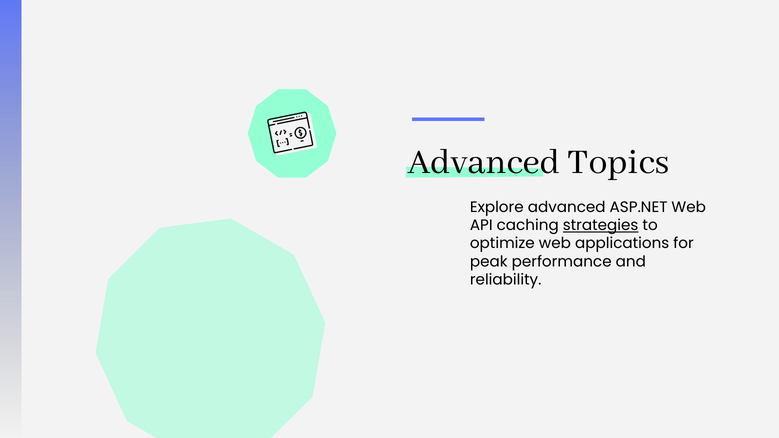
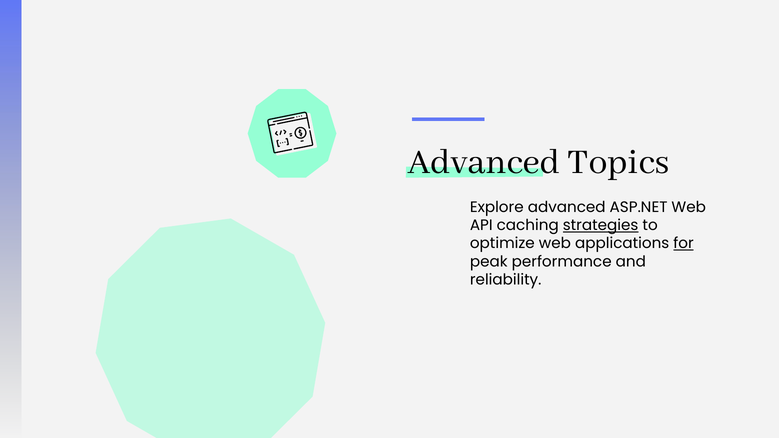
for underline: none -> present (683, 244)
